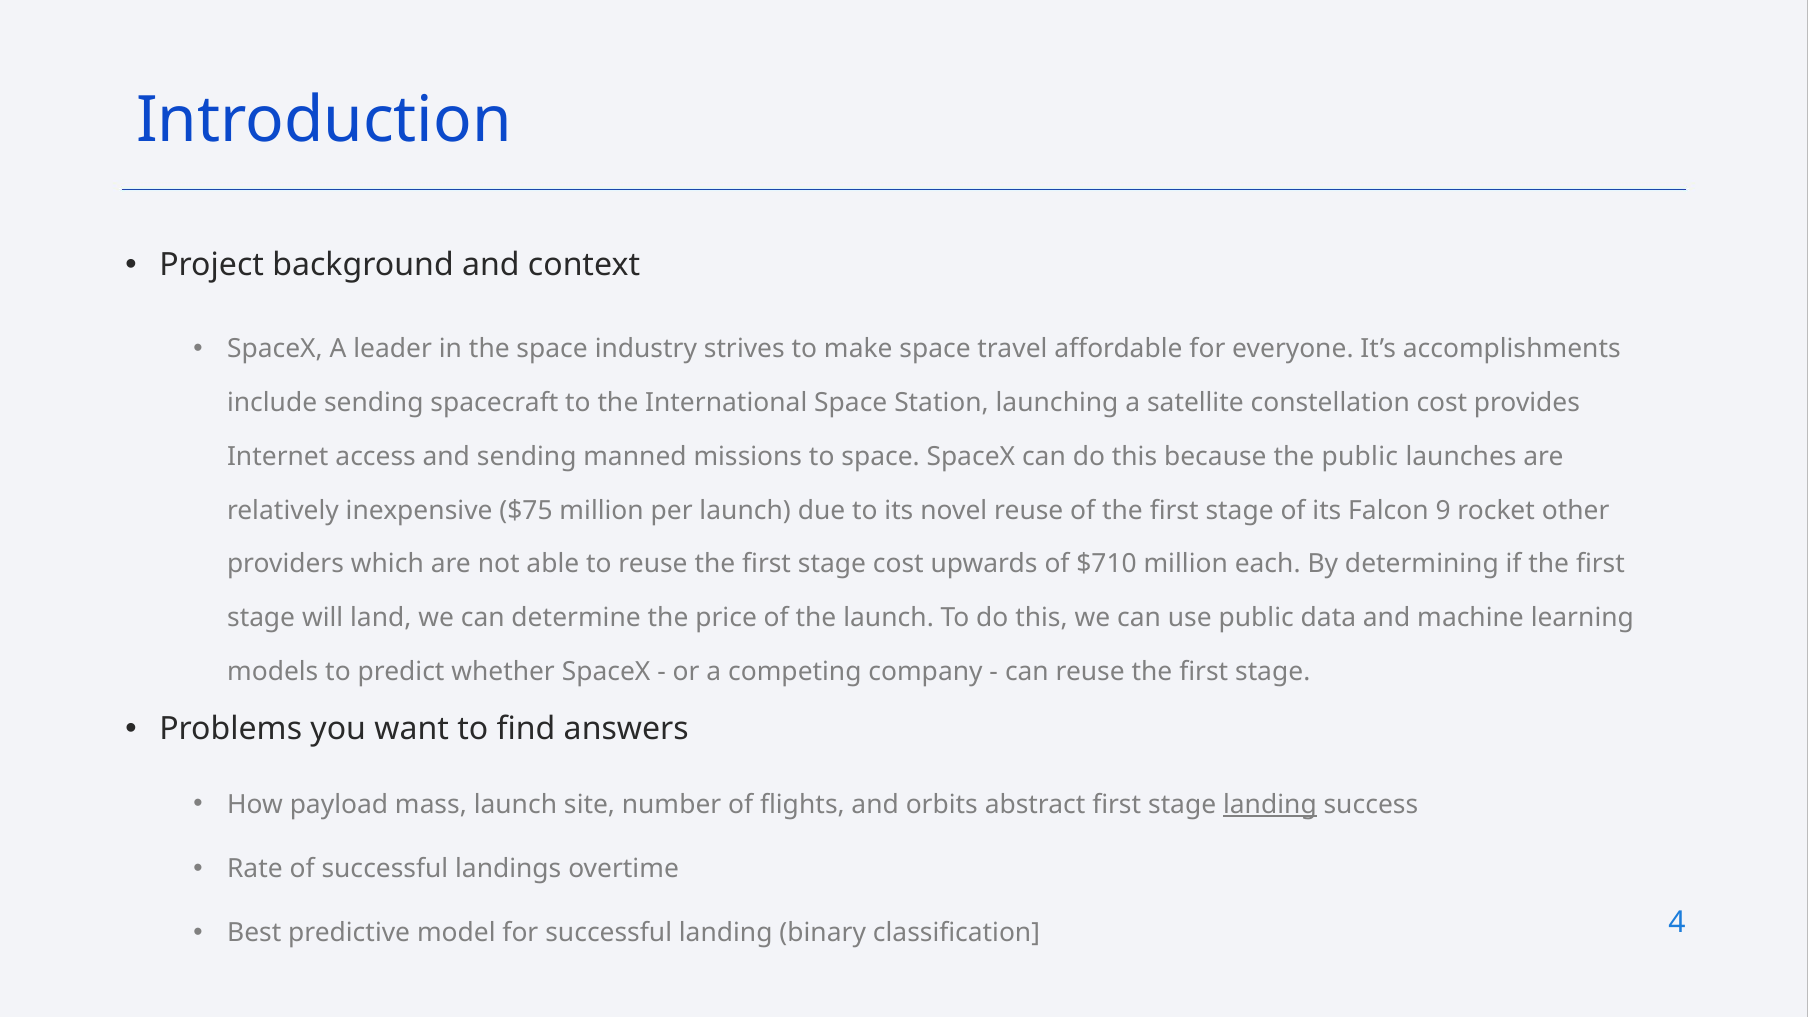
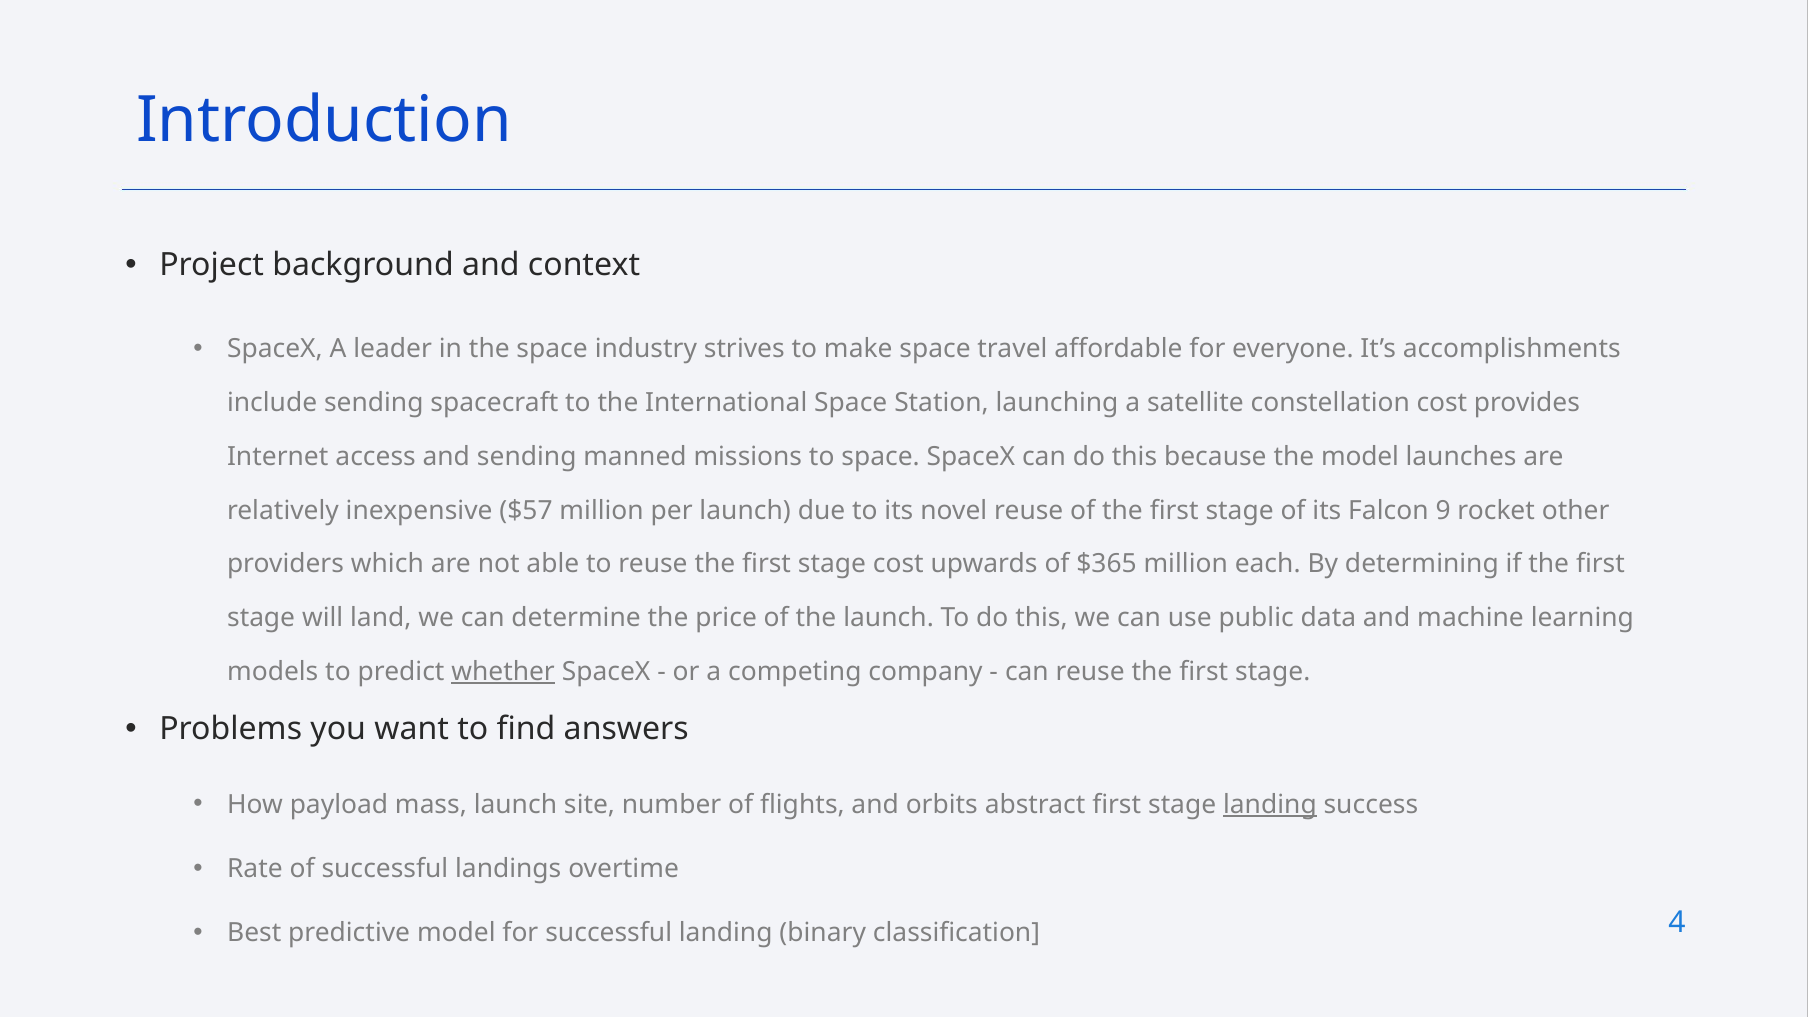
the public: public -> model (1360, 456)
$75: $75 -> $57 (526, 510)
$710: $710 -> $365 (1107, 564)
whether underline: none -> present (503, 672)
